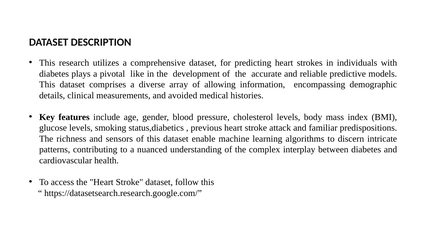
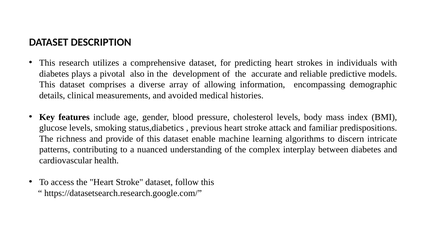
like: like -> also (137, 74)
sensors: sensors -> provide (119, 139)
